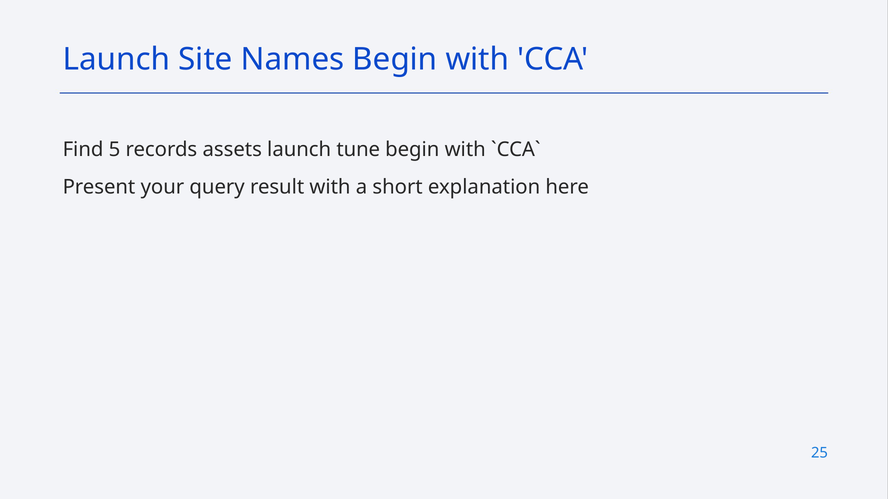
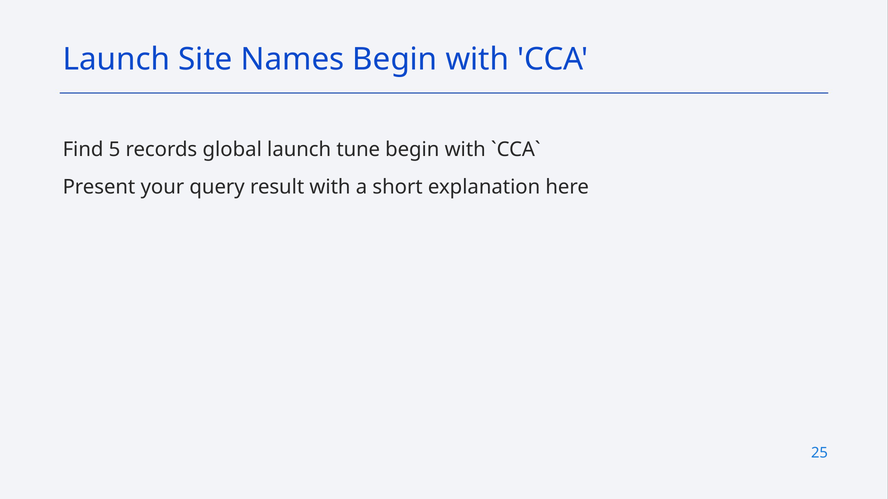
assets: assets -> global (232, 150)
